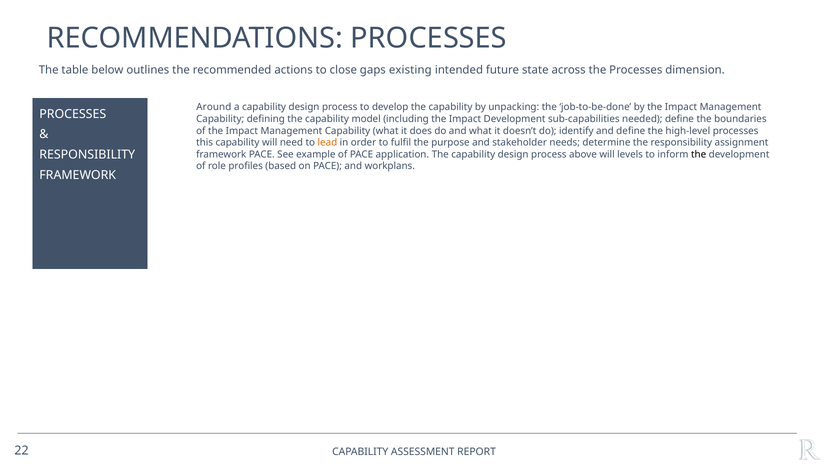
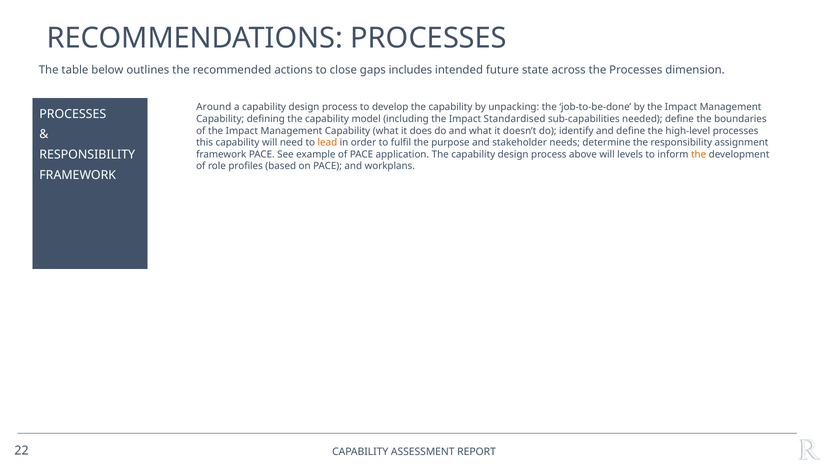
existing: existing -> includes (410, 70)
Impact Development: Development -> Standardised (515, 119)
the colour: black -> orange (699, 154)
